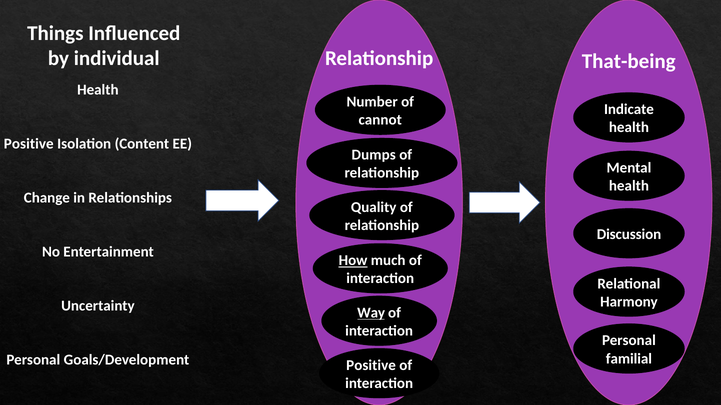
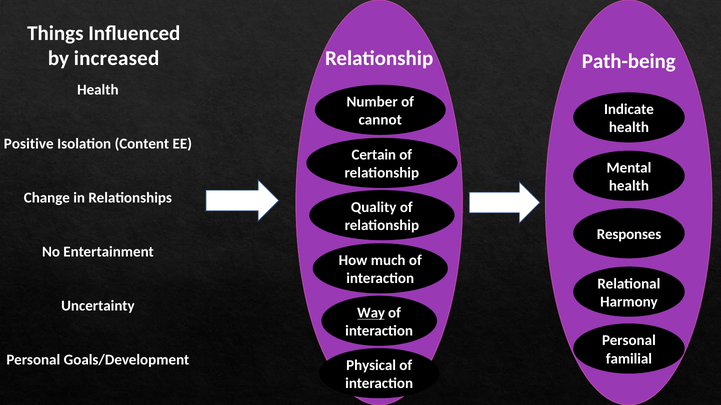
individual: individual -> increased (117, 58)
That-being: That-being -> Path-being (629, 61)
Dumps: Dumps -> Certain (374, 155)
Discussion: Discussion -> Responses (629, 235)
How underline: present -> none (353, 261)
Positive: Positive -> Physical (371, 366)
